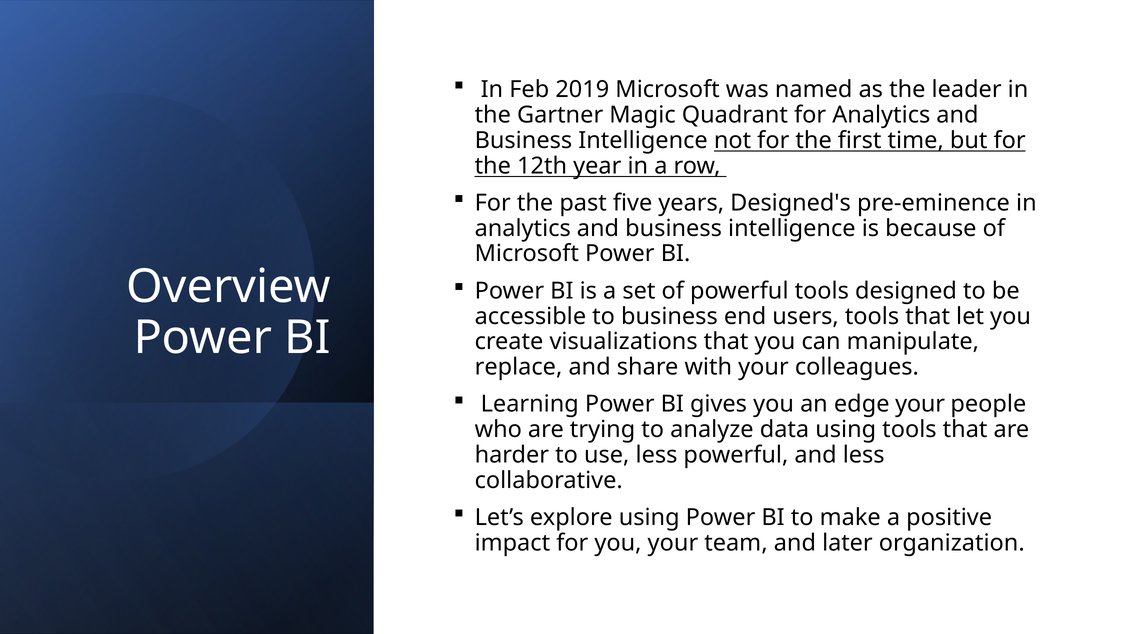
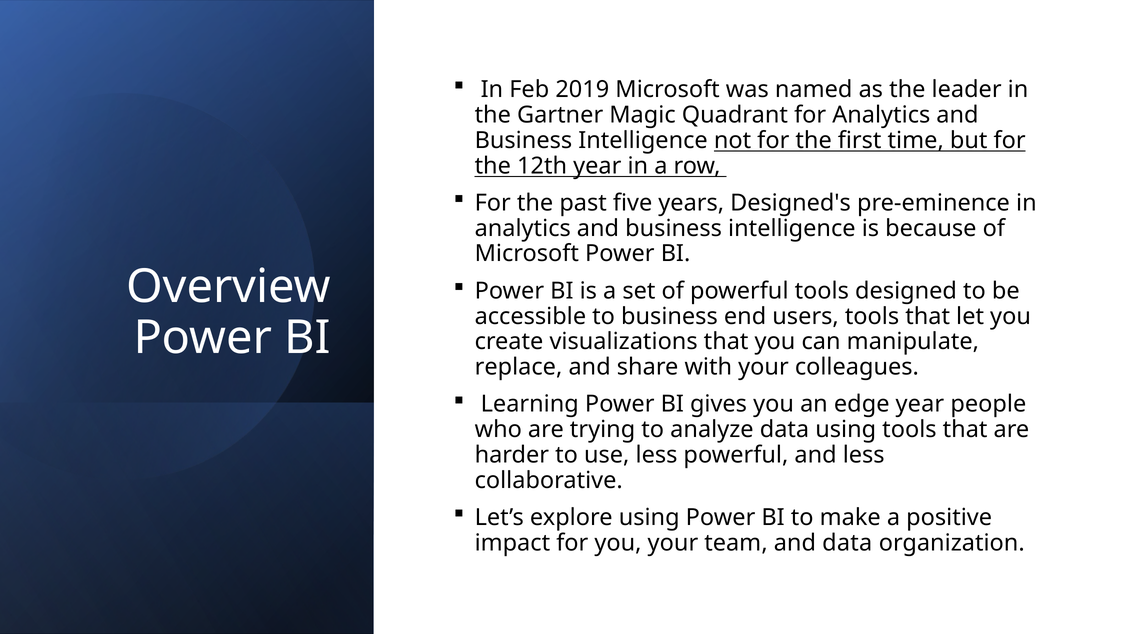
edge your: your -> year (920, 405)
and later: later -> data (847, 543)
